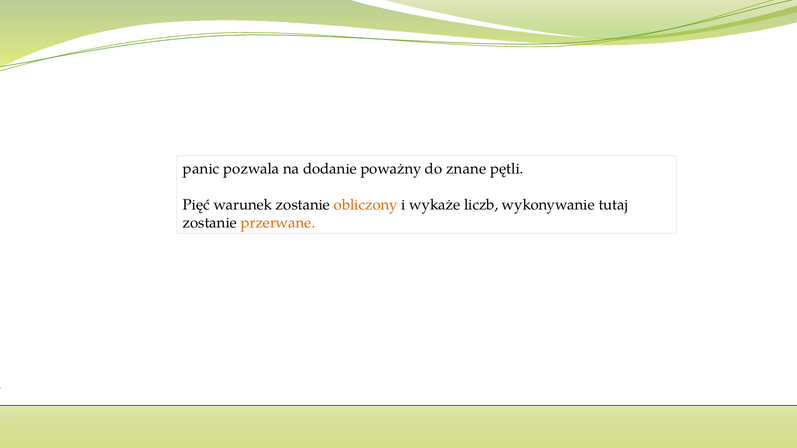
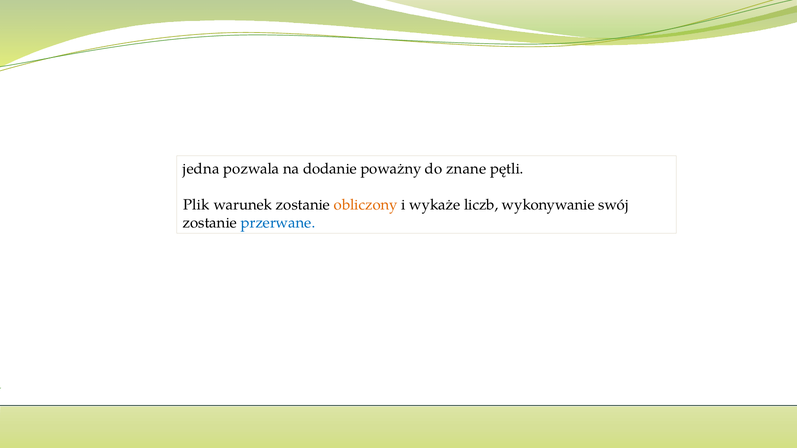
panic: panic -> jedna (201, 169)
Pięć: Pięć -> Plik (196, 205)
tutaj: tutaj -> swój (613, 205)
przerwane colour: orange -> blue (278, 223)
